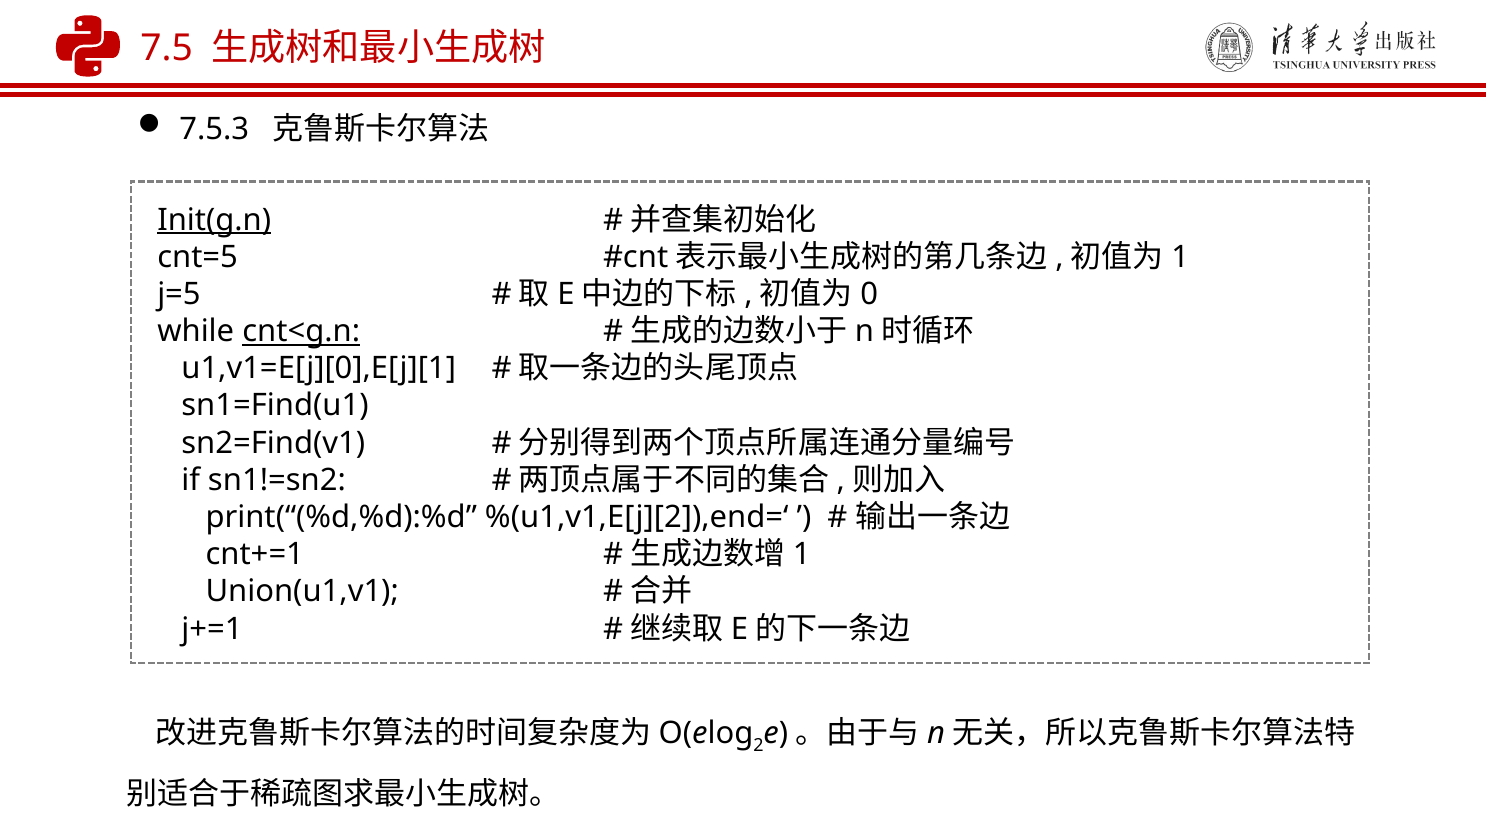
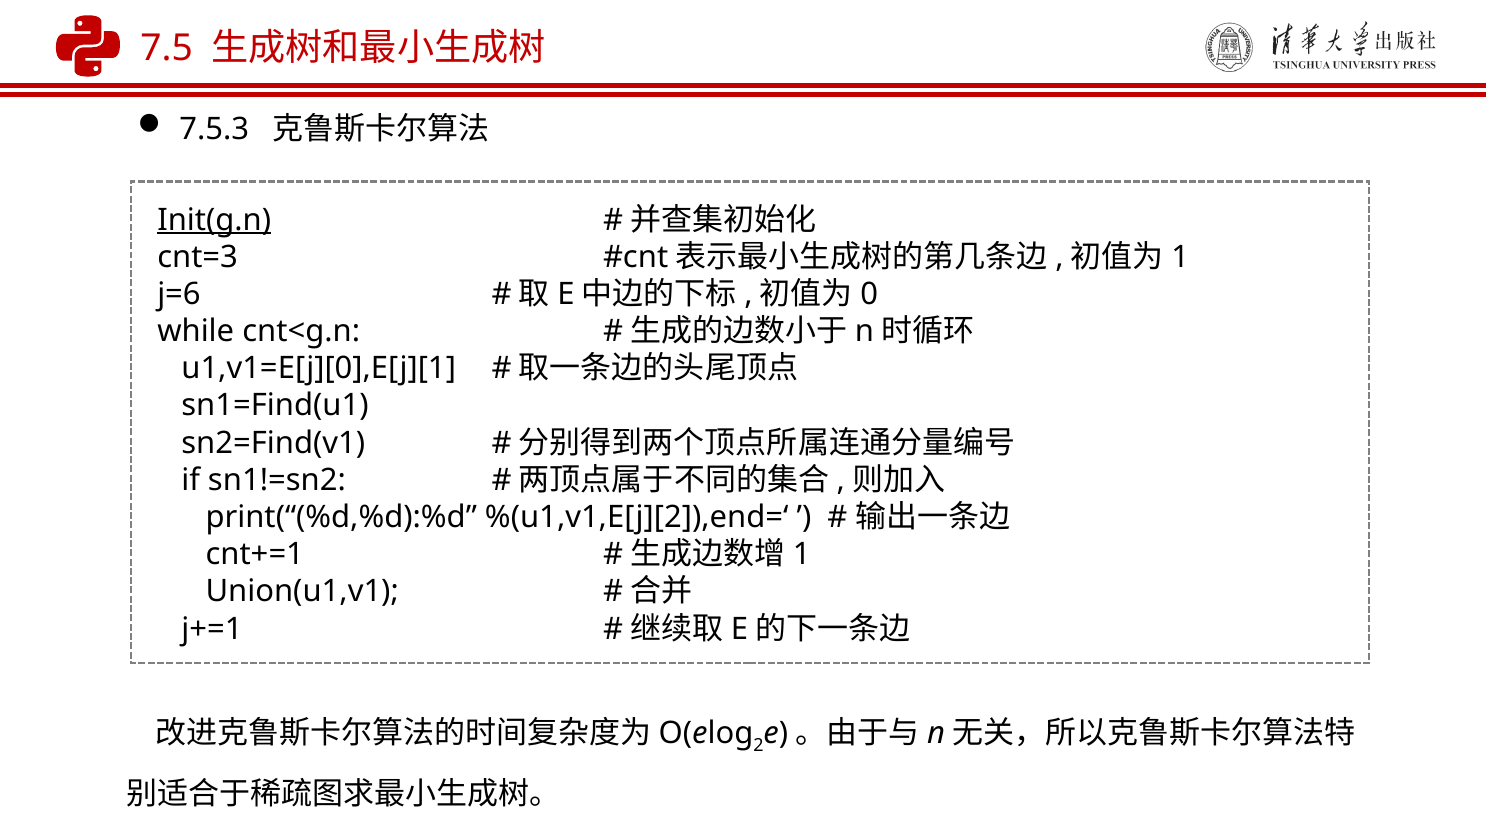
cnt=5: cnt=5 -> cnt=3 (198, 257)
j=5: j=5 -> j=6 (179, 294)
cnt<g.n underline: present -> none (301, 331)
